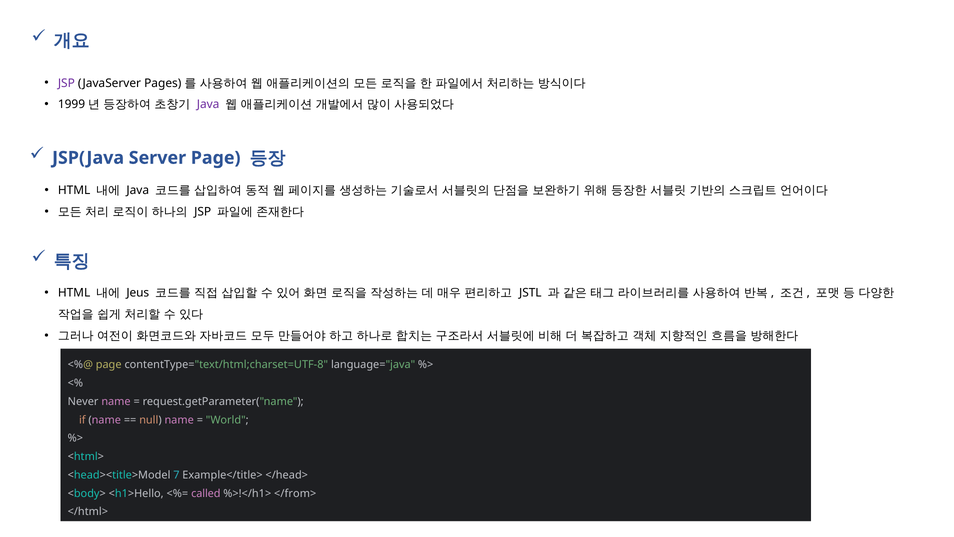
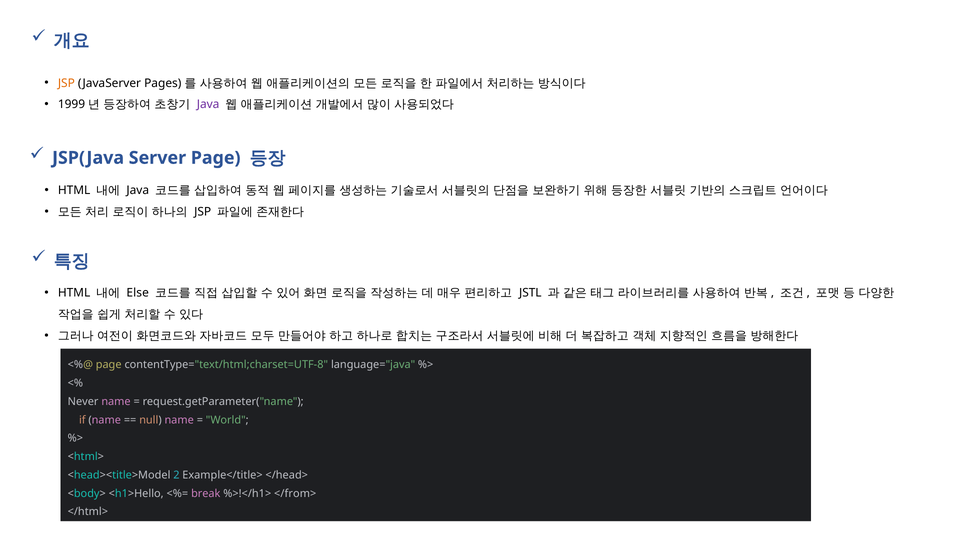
JSP colour: purple -> orange (66, 83)
Jeus: Jeus -> Else (138, 293)
7: 7 -> 2 (176, 475)
called: called -> break (206, 493)
